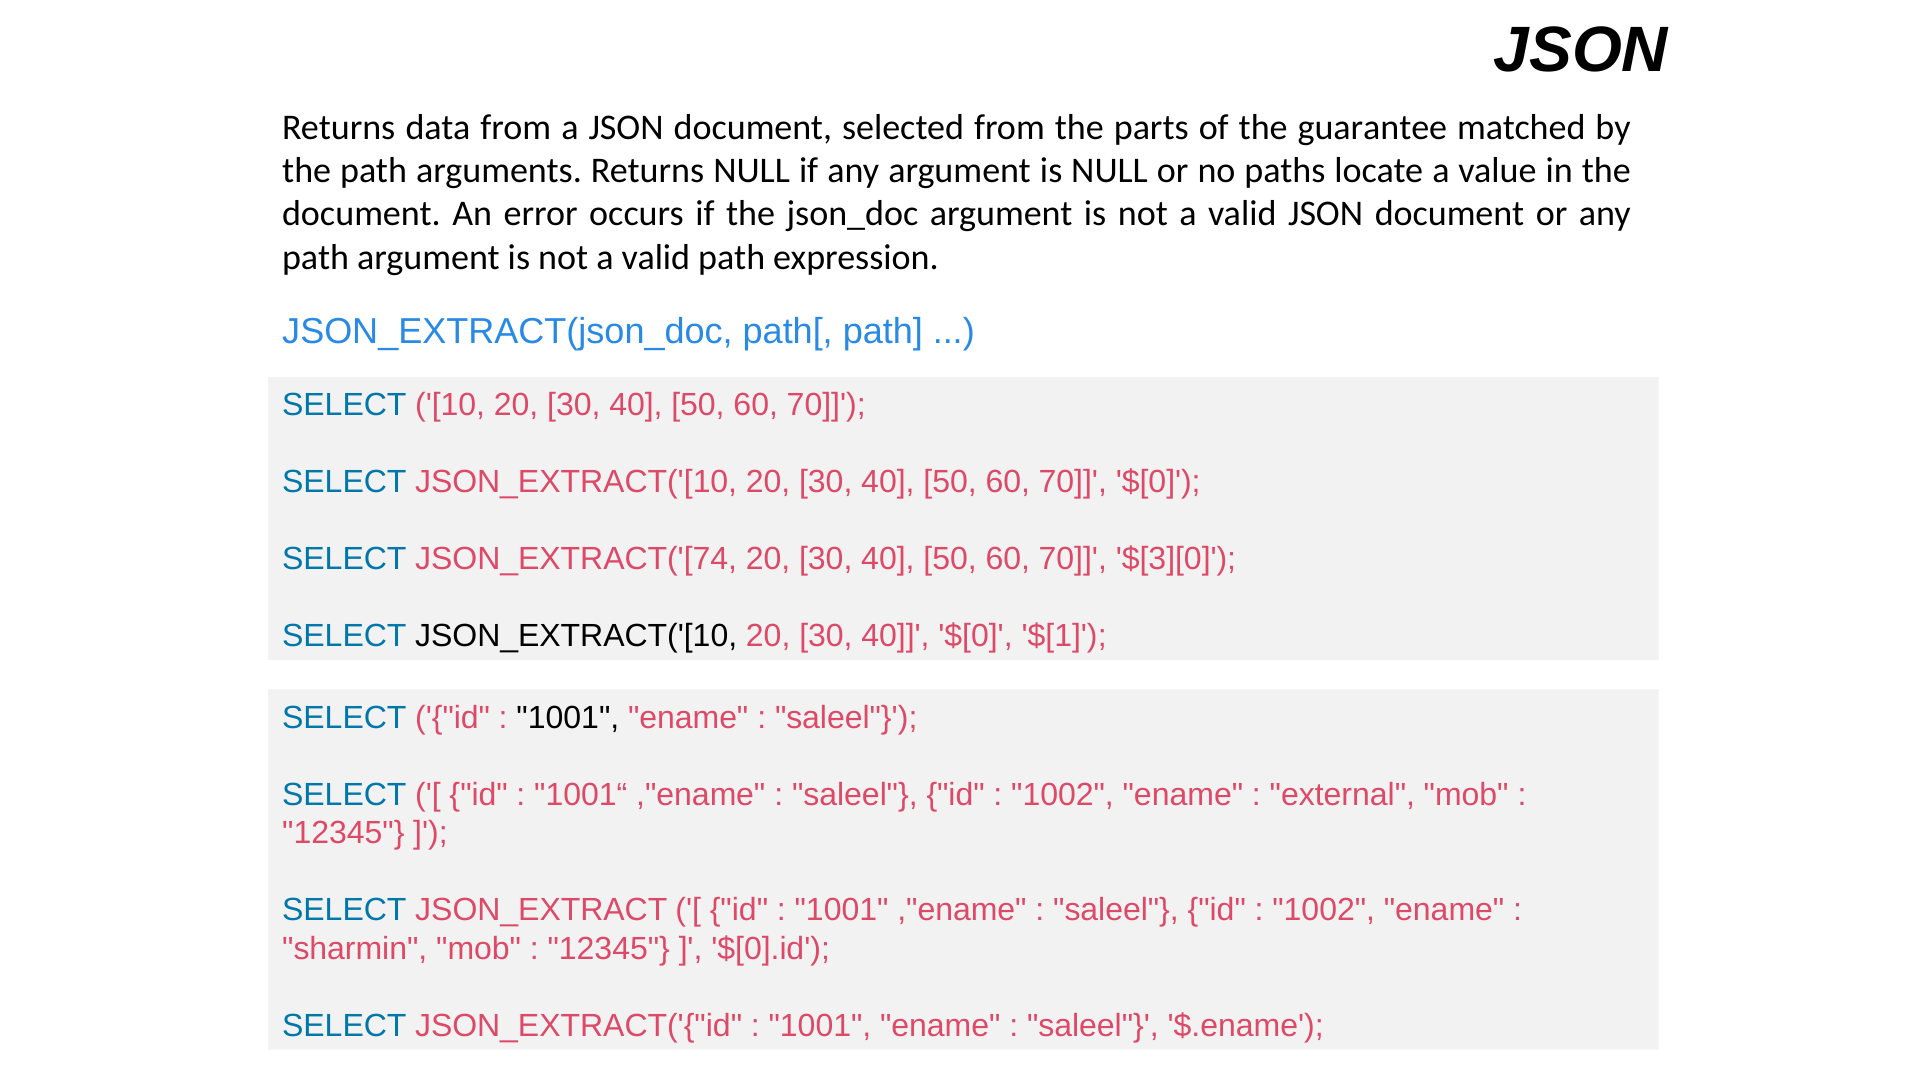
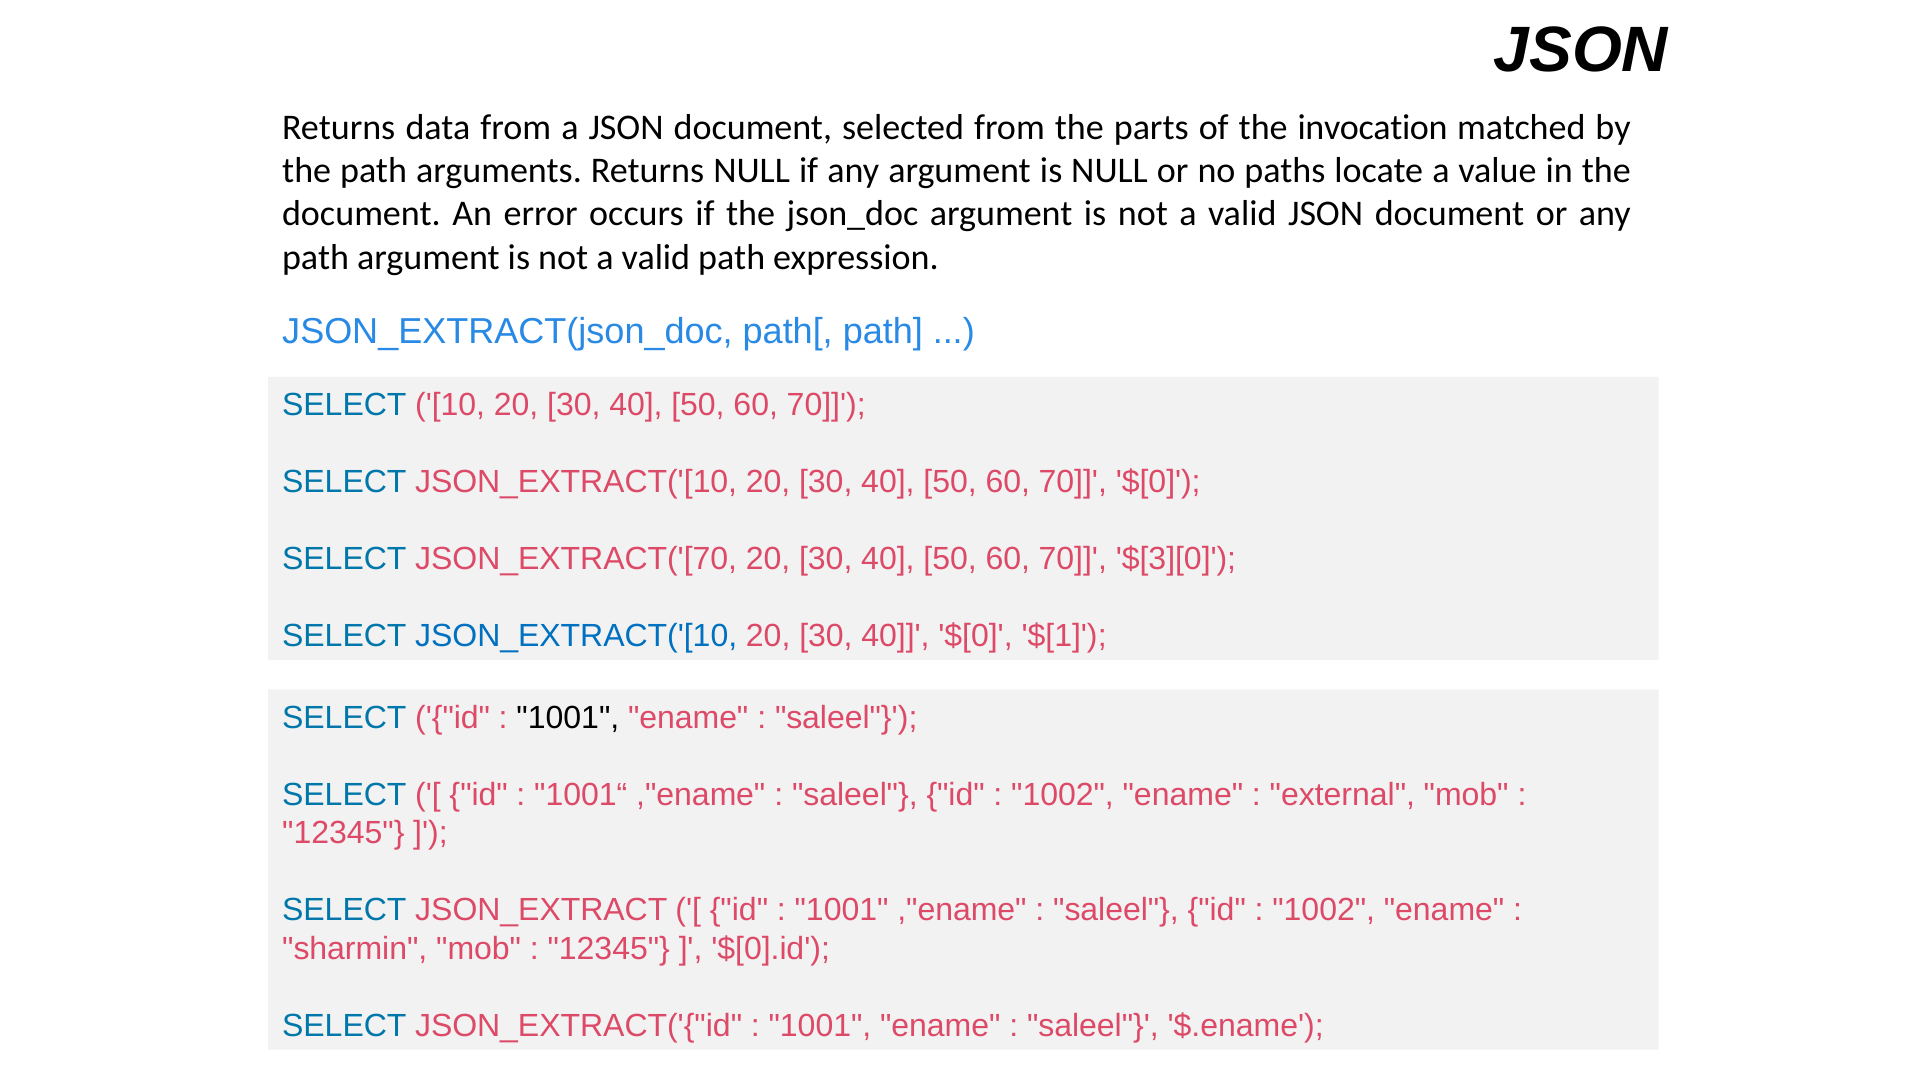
guarantee: guarantee -> invocation (1373, 127)
JSON_EXTRACT('[74: JSON_EXTRACT('[74 -> JSON_EXTRACT('[70 (576, 559)
JSON_EXTRACT('[10 colour: black -> blue (576, 636)
